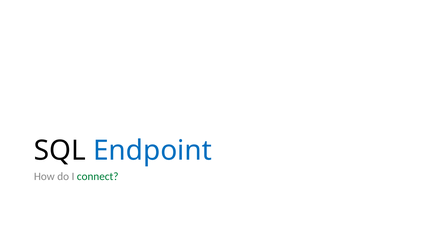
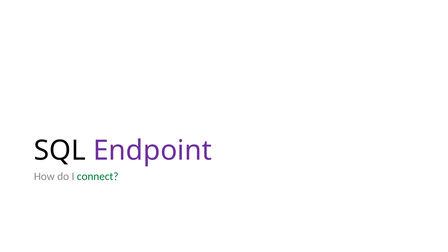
Endpoint colour: blue -> purple (153, 151)
